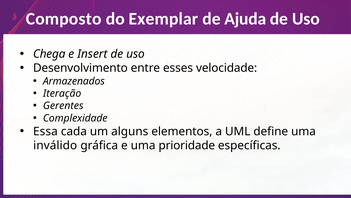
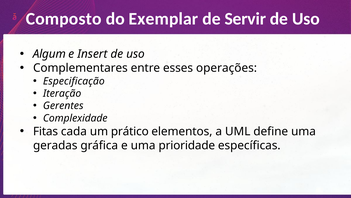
Ajuda: Ajuda -> Servir (245, 19)
Chega: Chega -> Algum (49, 54)
Desenvolvimento: Desenvolvimento -> Complementares (80, 68)
velocidade: velocidade -> operações (227, 68)
Armazenados: Armazenados -> Especificação (74, 81)
Essa: Essa -> Fitas (46, 131)
alguns: alguns -> prático (130, 131)
inválido: inválido -> geradas (55, 145)
